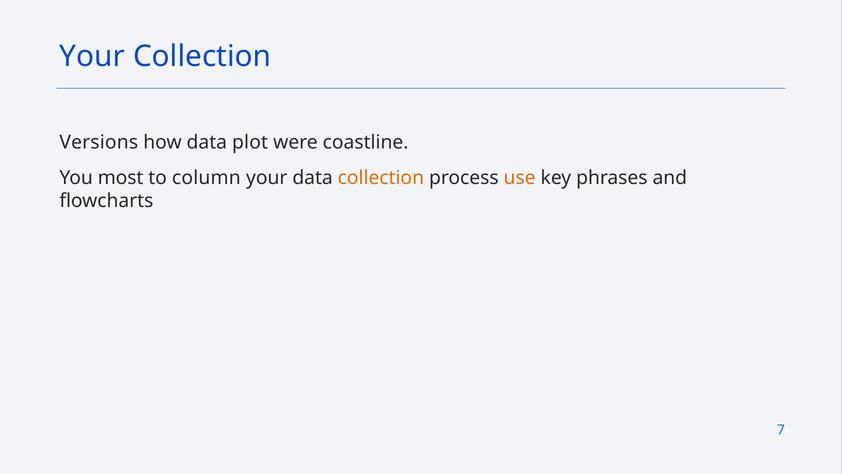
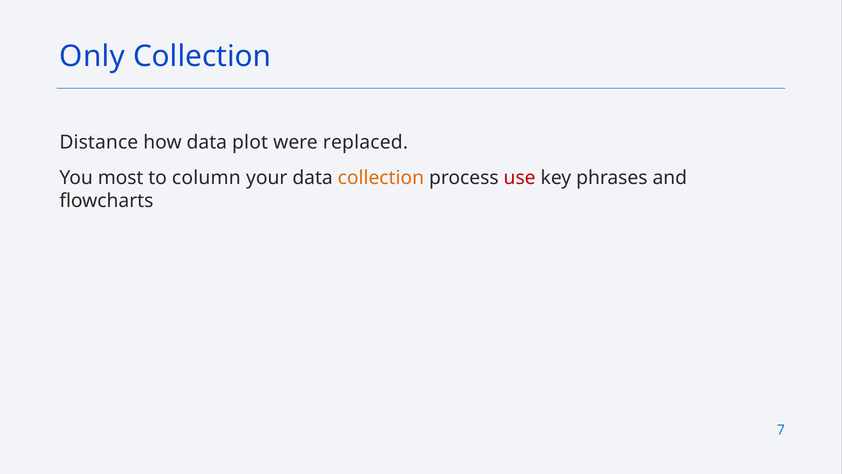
Your: Your -> Only (92, 56)
Versions: Versions -> Distance (99, 142)
coastline: coastline -> replaced (365, 142)
use colour: orange -> red (520, 178)
